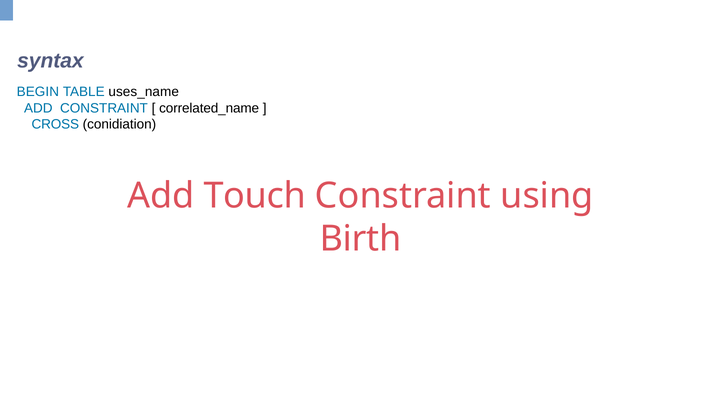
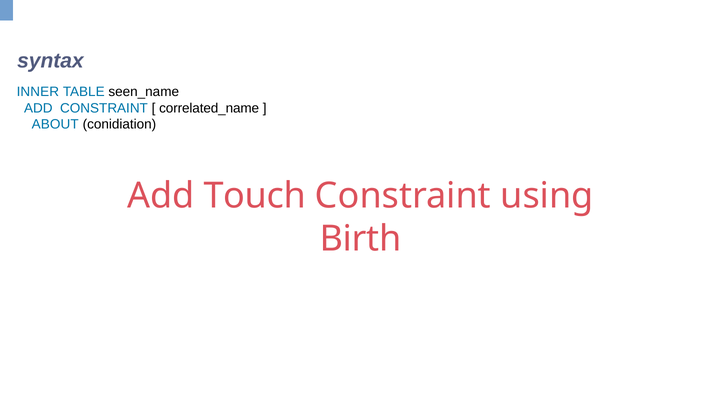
BEGIN: BEGIN -> INNER (38, 92)
uses_name: uses_name -> seen_name (144, 92)
CROSS: CROSS -> ABOUT (55, 124)
